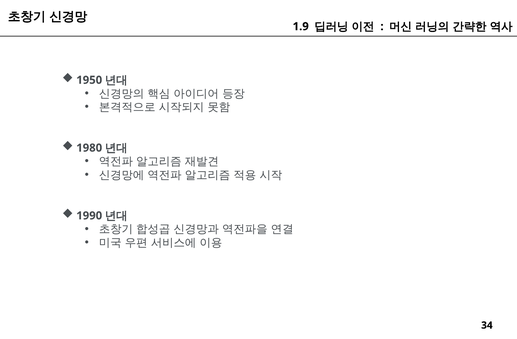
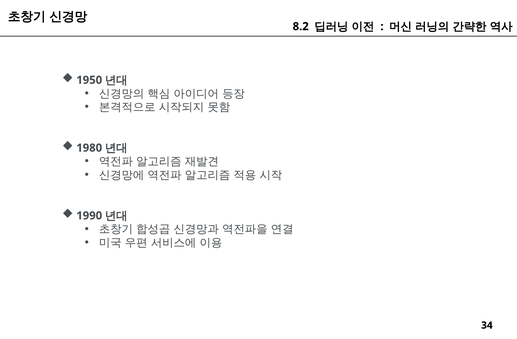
1.9: 1.9 -> 8.2 (301, 26)
